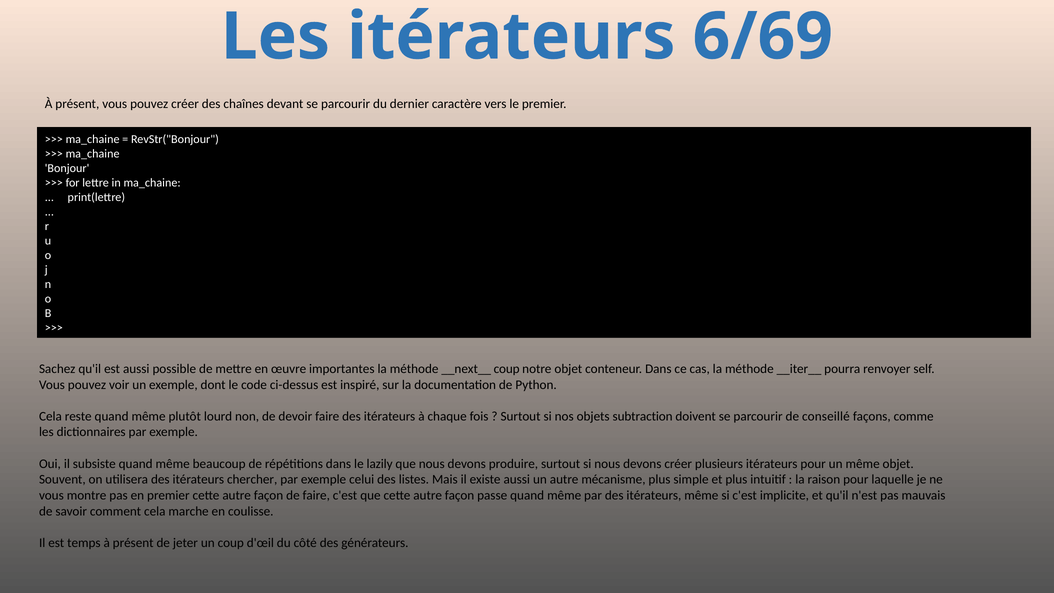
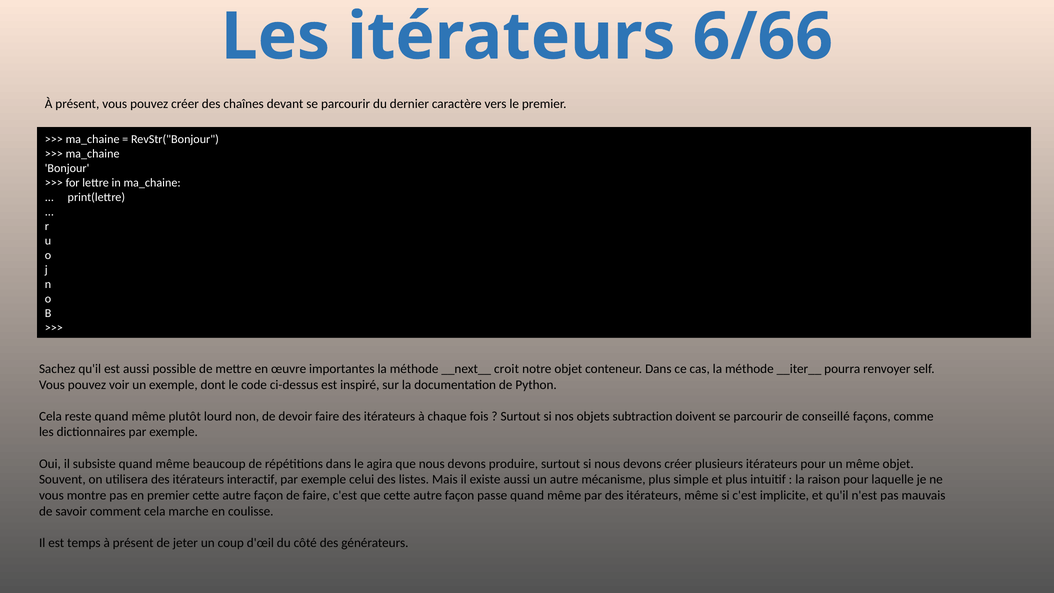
6/69: 6/69 -> 6/66 (763, 37)
__next__ coup: coup -> croit (507, 369)
lazily: lazily -> agira (380, 464)
chercher: chercher -> interactif (252, 479)
